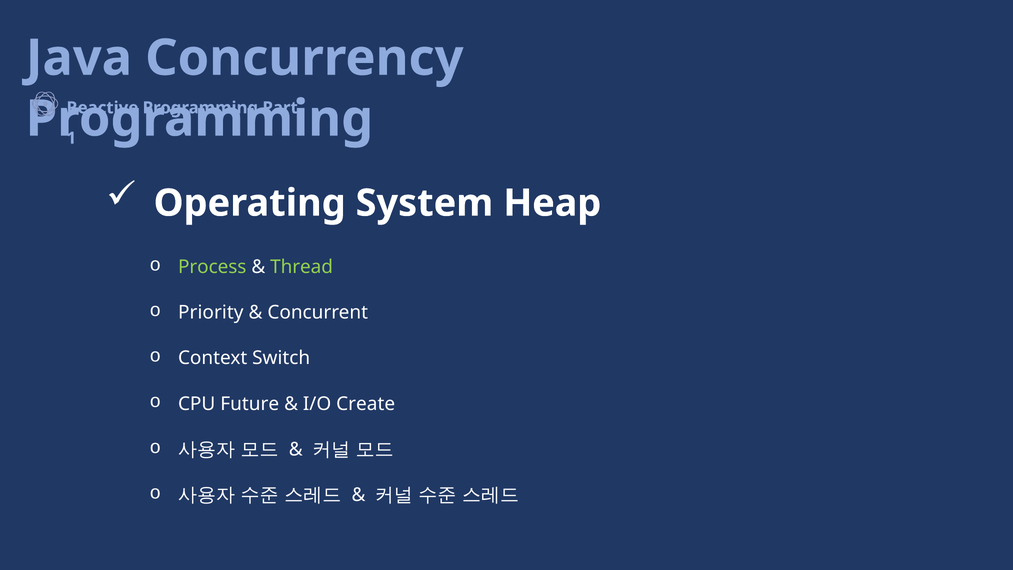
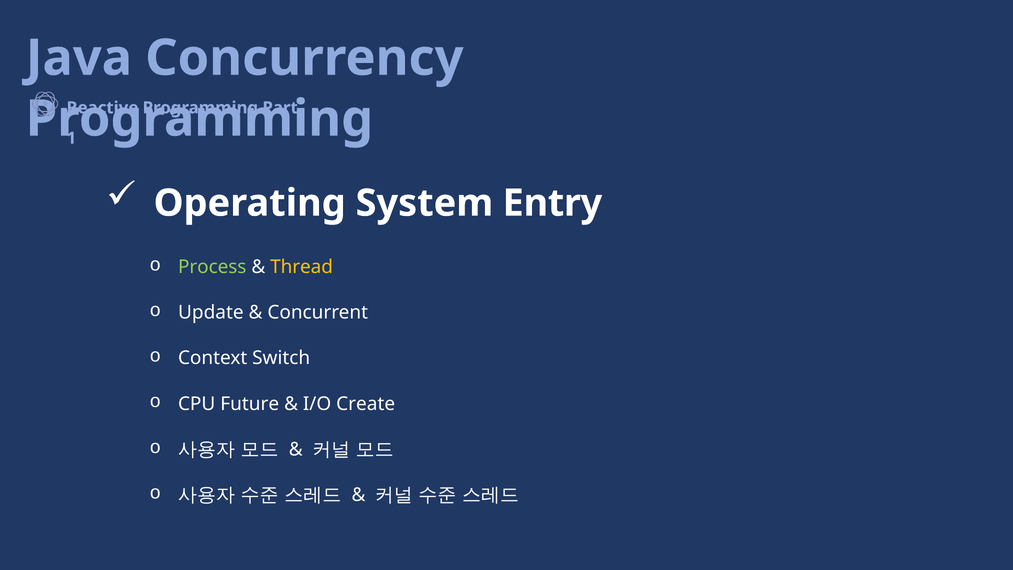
Heap: Heap -> Entry (552, 203)
Thread colour: light green -> yellow (302, 267)
Priority: Priority -> Update (211, 312)
